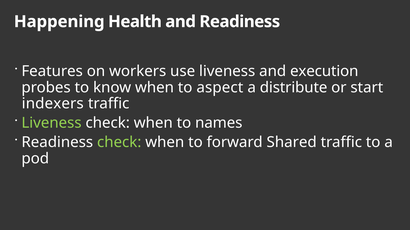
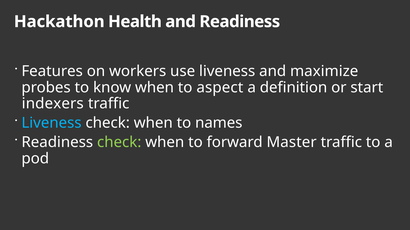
Happening: Happening -> Hackathon (59, 22)
execution: execution -> maximize (324, 71)
distribute: distribute -> definition (294, 88)
Liveness colour: light green -> light blue (52, 123)
Shared: Shared -> Master (292, 143)
